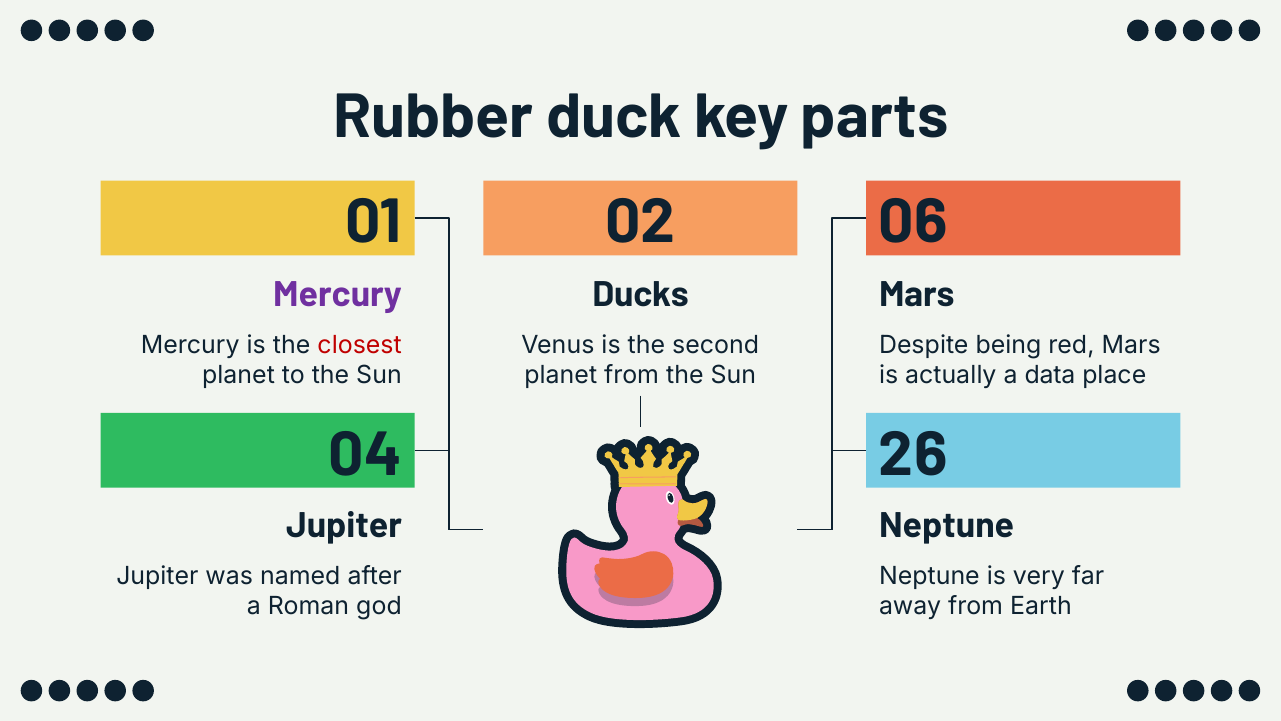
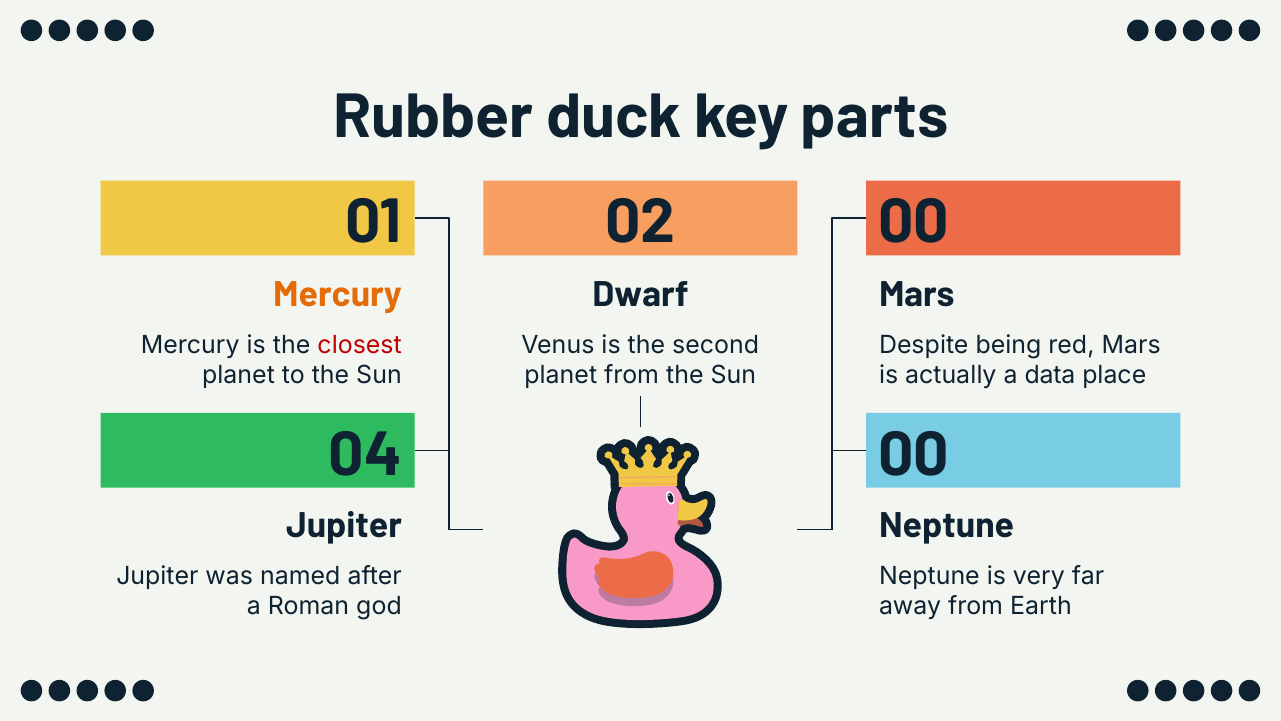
02 06: 06 -> 00 (914, 222)
Mercury colour: purple -> orange (337, 294)
Ducks: Ducks -> Dwarf (640, 294)
04 26: 26 -> 00 (914, 454)
